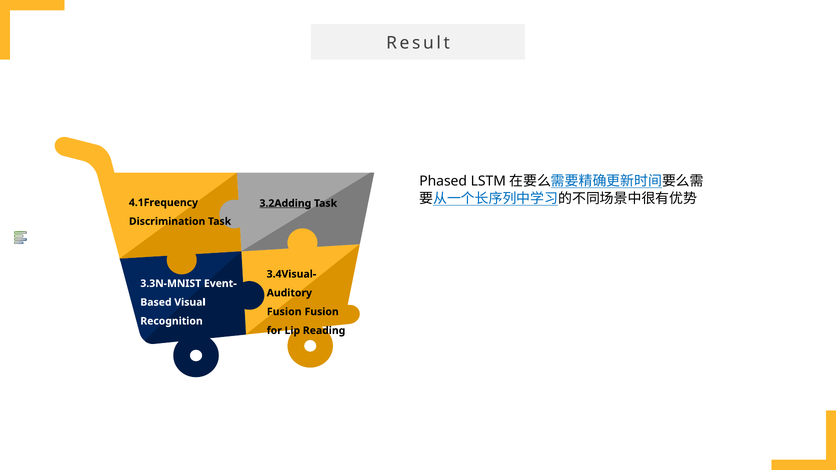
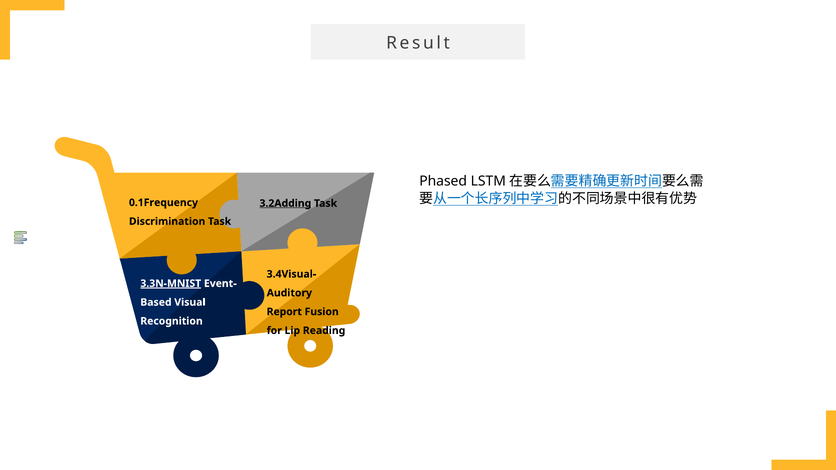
4.1Frequency: 4.1Frequency -> 0.1Frequency (163, 203)
3.3N-MNIST underline: none -> present (171, 284)
Fusion: Fusion -> Report (284, 312)
